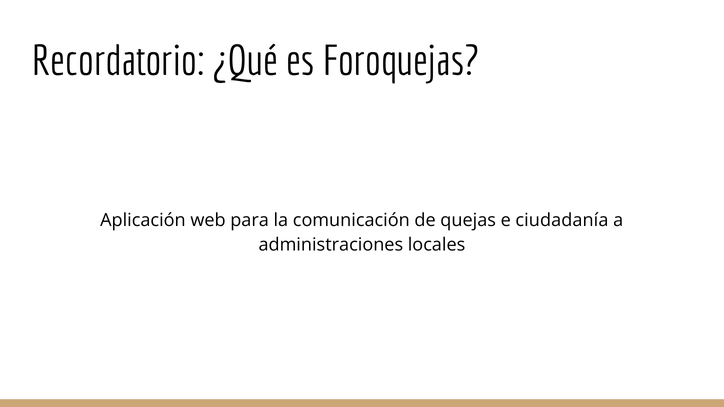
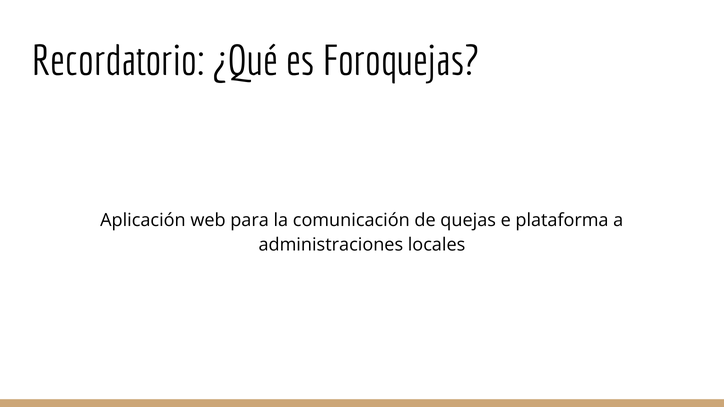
ciudadanía: ciudadanía -> plataforma (562, 220)
